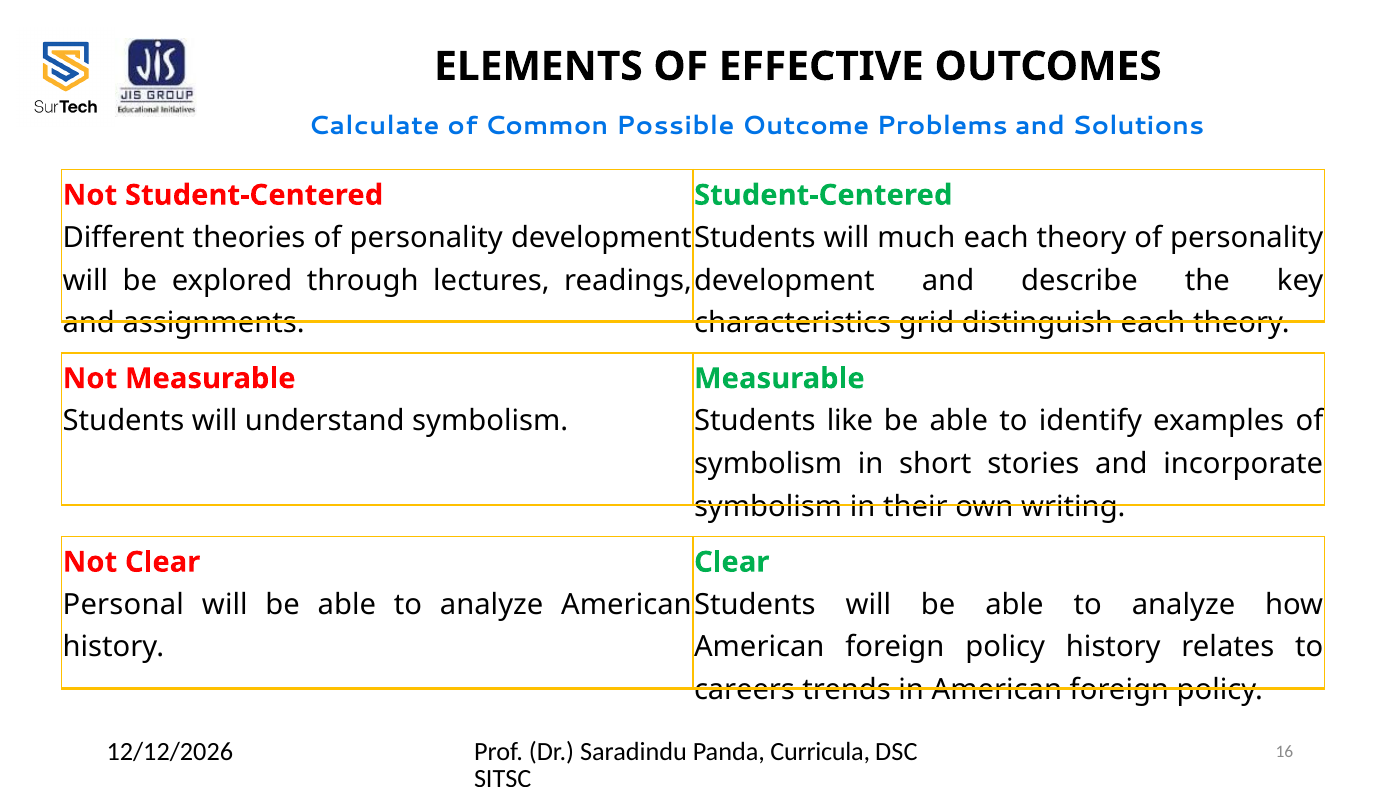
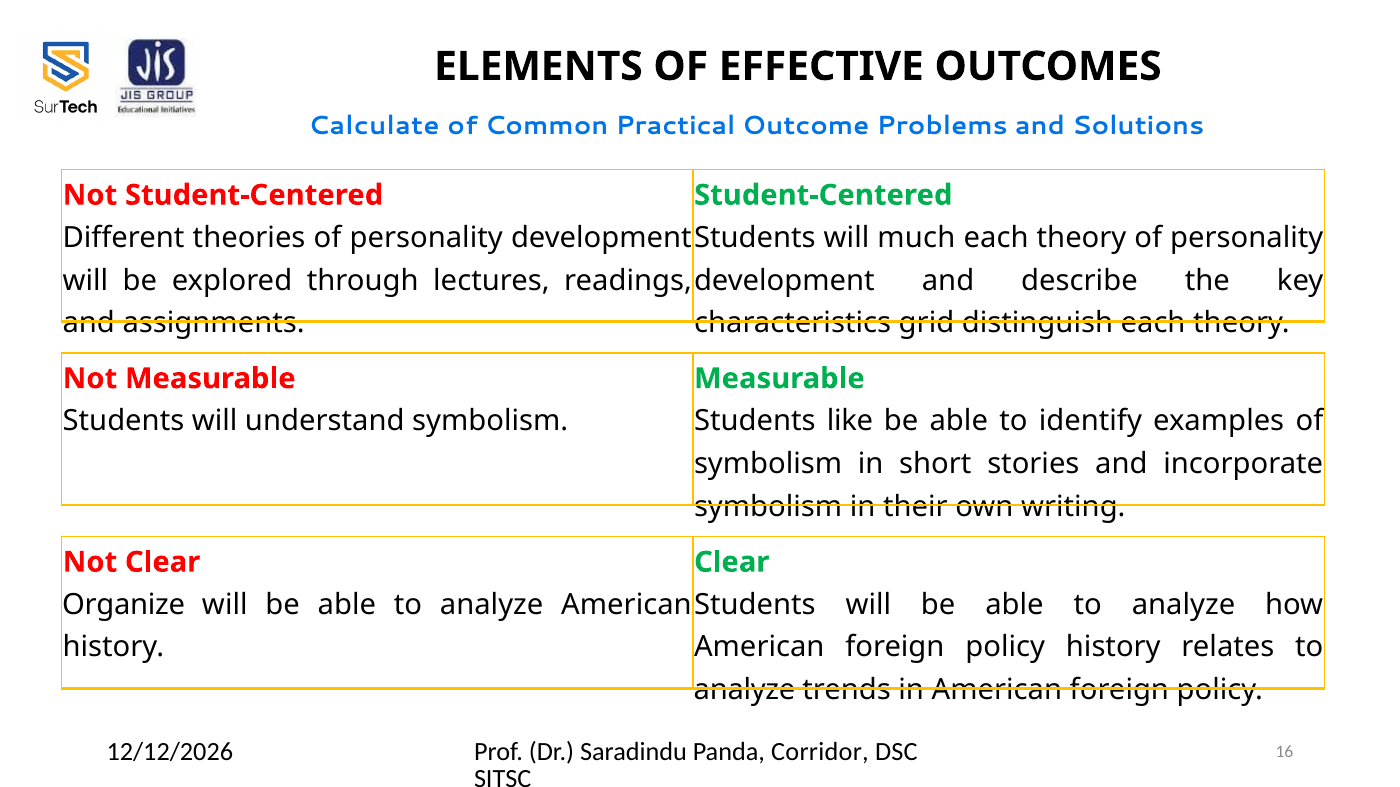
Possible: Possible -> Practical (676, 126)
Personal: Personal -> Organize (124, 605)
careers: careers -> analyze (745, 690)
Curricula: Curricula -> Corridor (820, 753)
